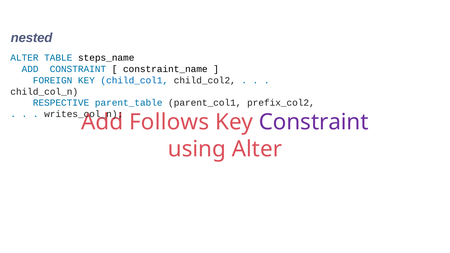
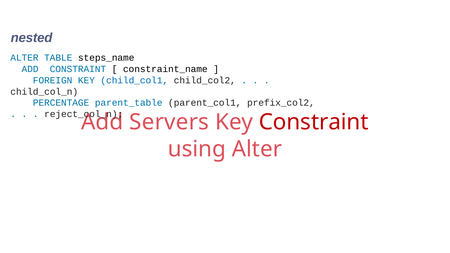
RESPECTIVE: RESPECTIVE -> PERCENTAGE (61, 103)
writes_col_n: writes_col_n -> reject_col_n (84, 114)
Follows: Follows -> Servers (169, 122)
Constraint colour: purple -> red (314, 122)
